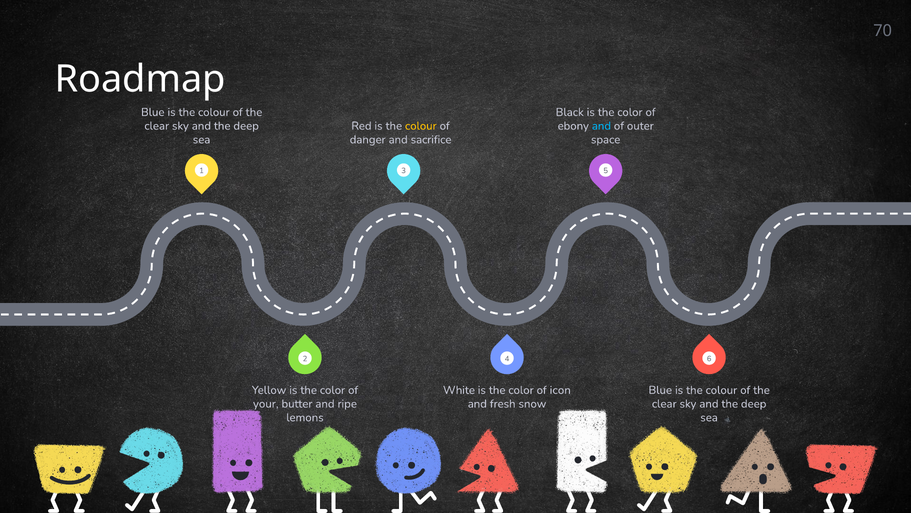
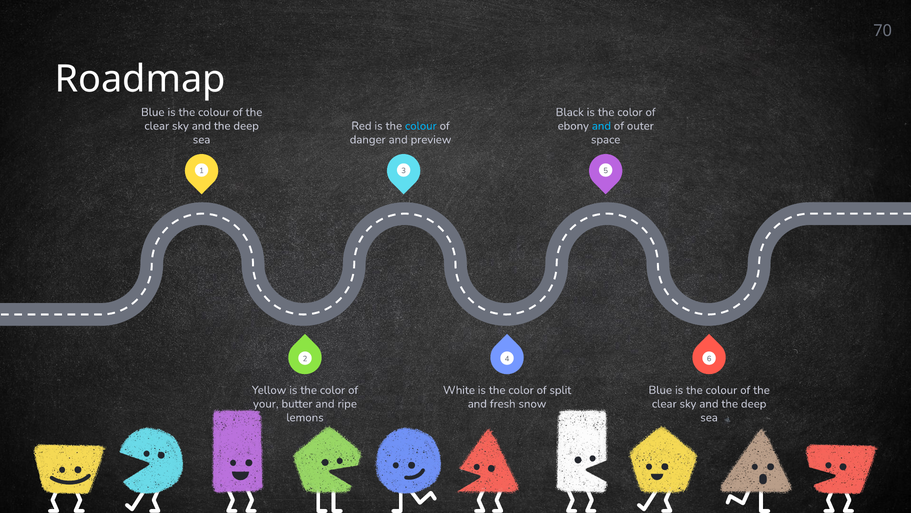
colour colour: yellow -> light blue (421, 126)
sacrifice: sacrifice -> preview (431, 139)
icon: icon -> split (560, 390)
